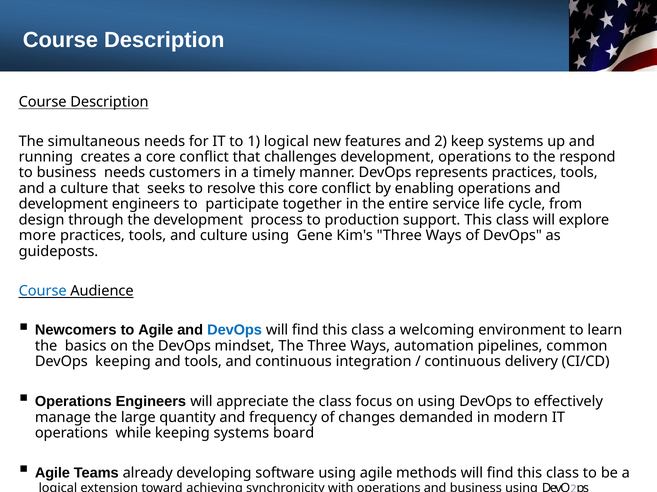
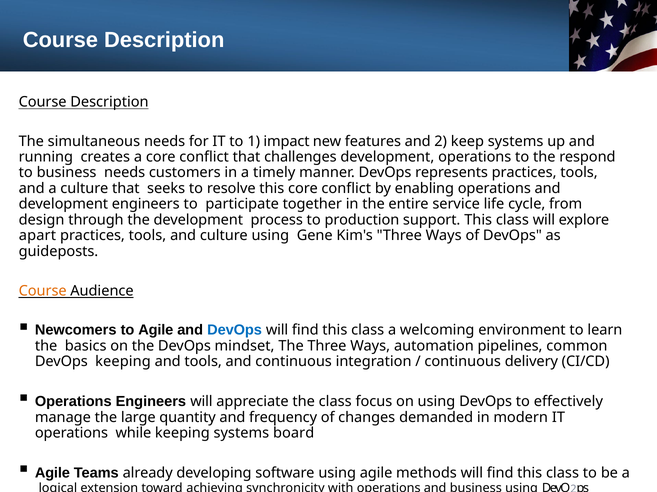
1 logical: logical -> impact (287, 141)
more: more -> apart (37, 236)
Course colour: blue -> orange (43, 291)
